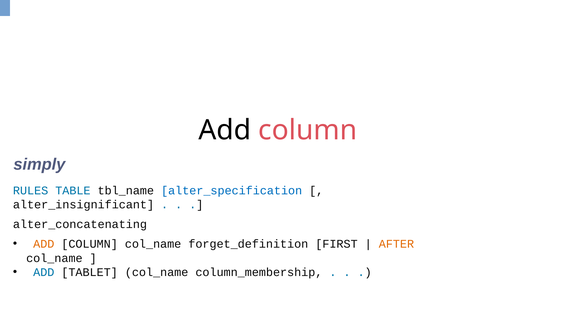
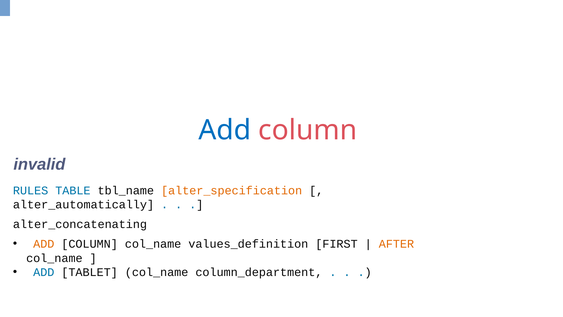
Add colour: black -> blue (225, 130)
simply: simply -> invalid (39, 164)
alter_specification colour: blue -> orange (232, 190)
alter_insignificant: alter_insignificant -> alter_automatically (84, 204)
forget_definition: forget_definition -> values_definition (248, 244)
column_membership: column_membership -> column_department (259, 272)
